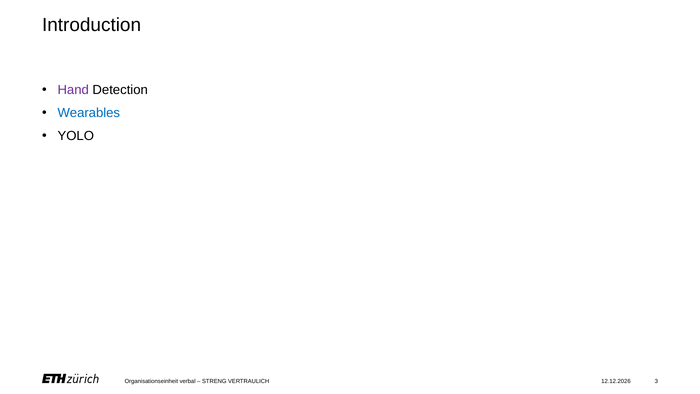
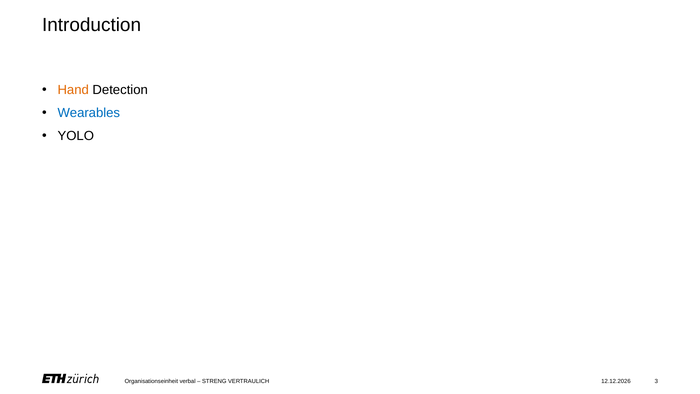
Hand colour: purple -> orange (73, 90)
